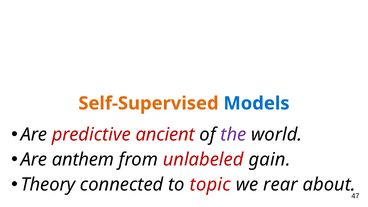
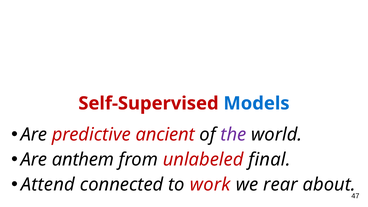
Self-Supervised colour: orange -> red (148, 103)
gain: gain -> final (270, 160)
Theory: Theory -> Attend (48, 185)
topic: topic -> work (210, 185)
